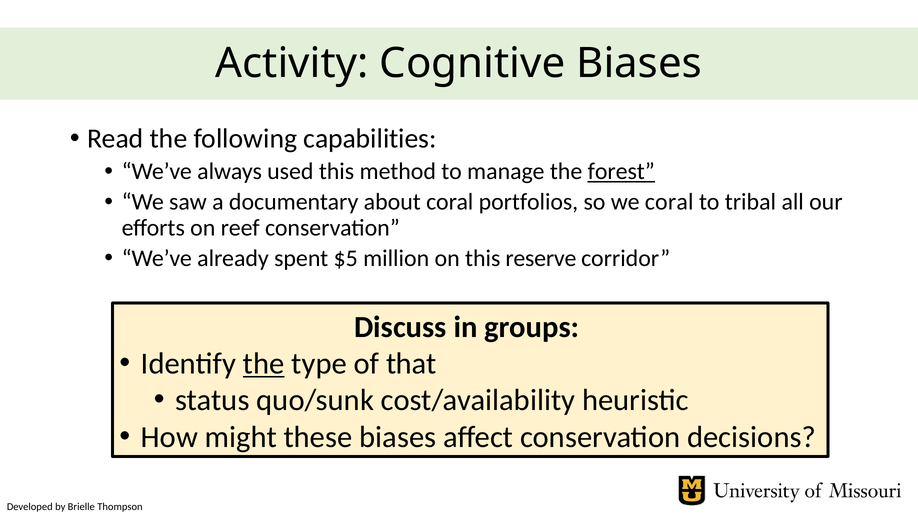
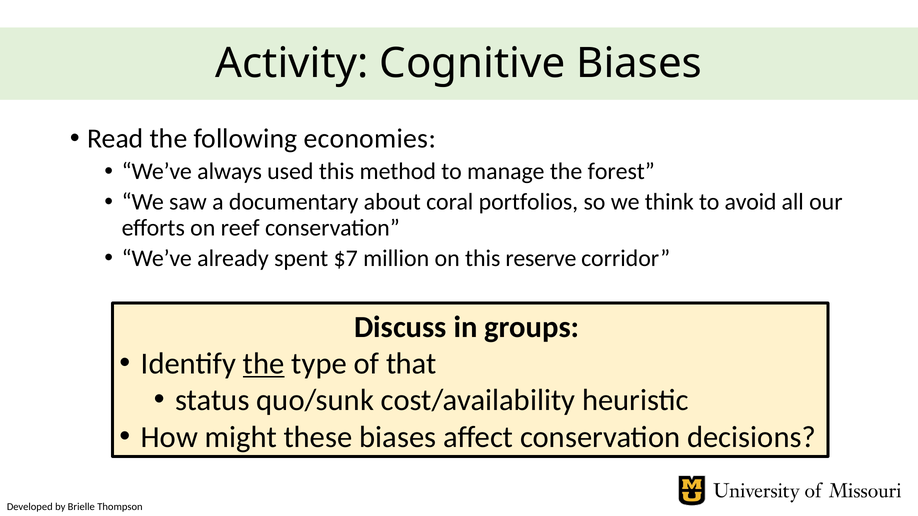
capabilities: capabilities -> economies (370, 139)
forest underline: present -> none (621, 172)
we coral: coral -> think (669, 202)
tribal: tribal -> avoid (751, 202)
$5: $5 -> $7 (346, 259)
